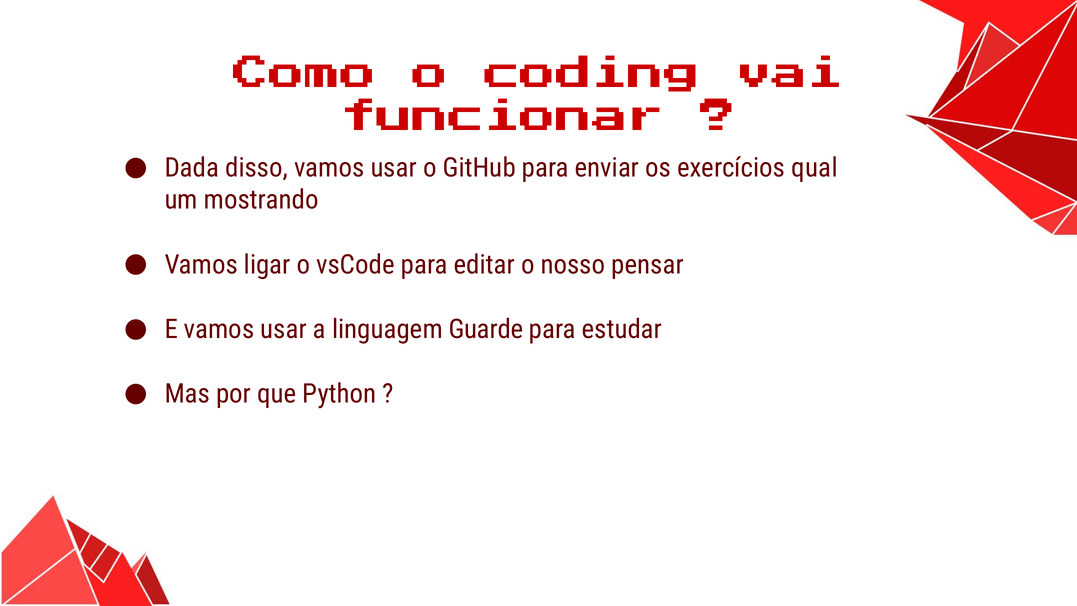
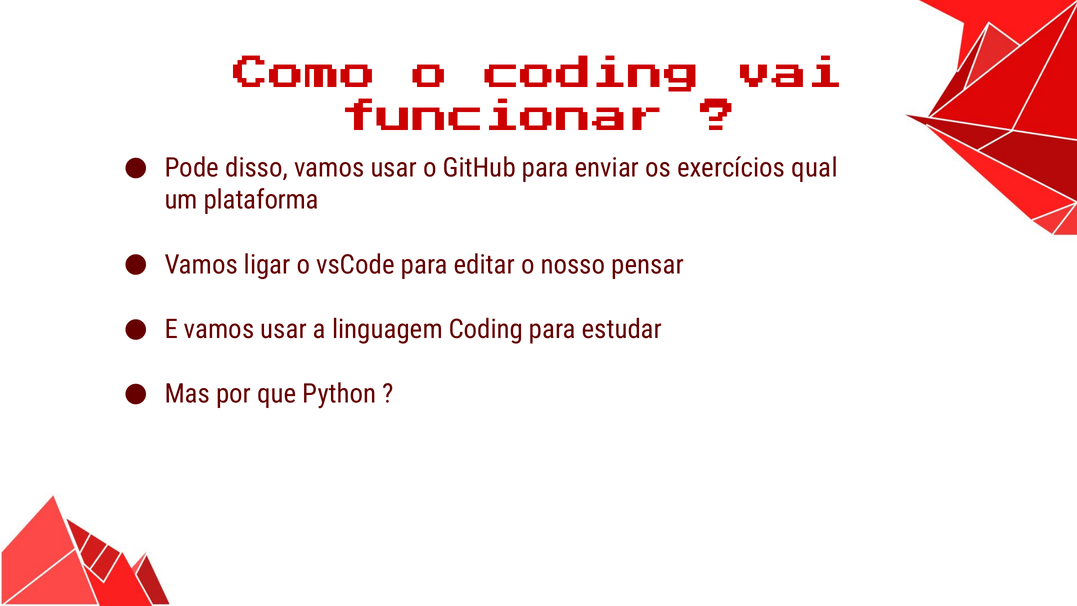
Dada: Dada -> Pode (192, 168)
mostrando: mostrando -> plataforma (261, 200)
linguagem Guarde: Guarde -> Coding (486, 329)
